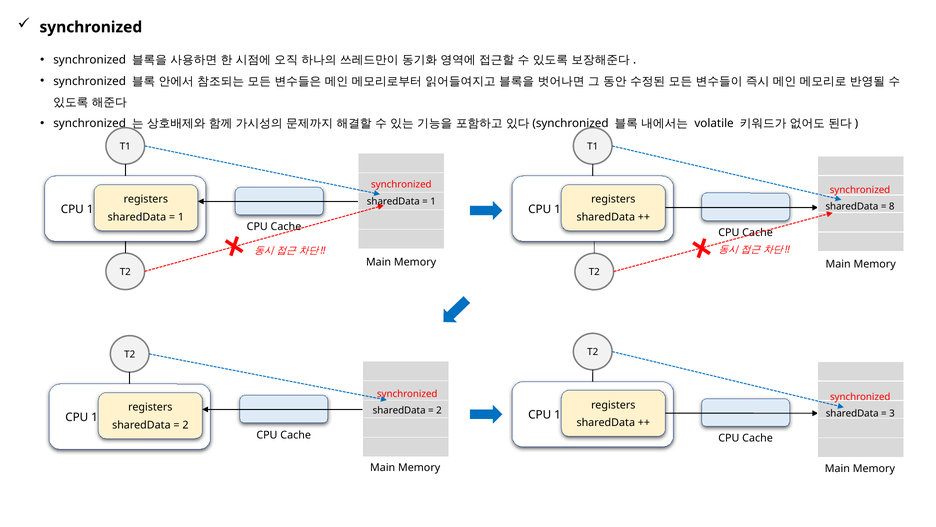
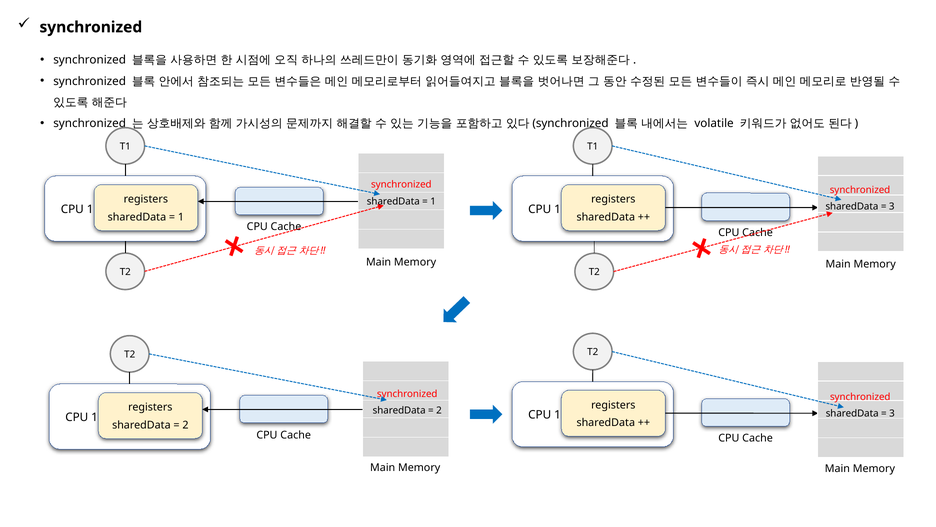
8: 8 -> 3 (892, 207)
